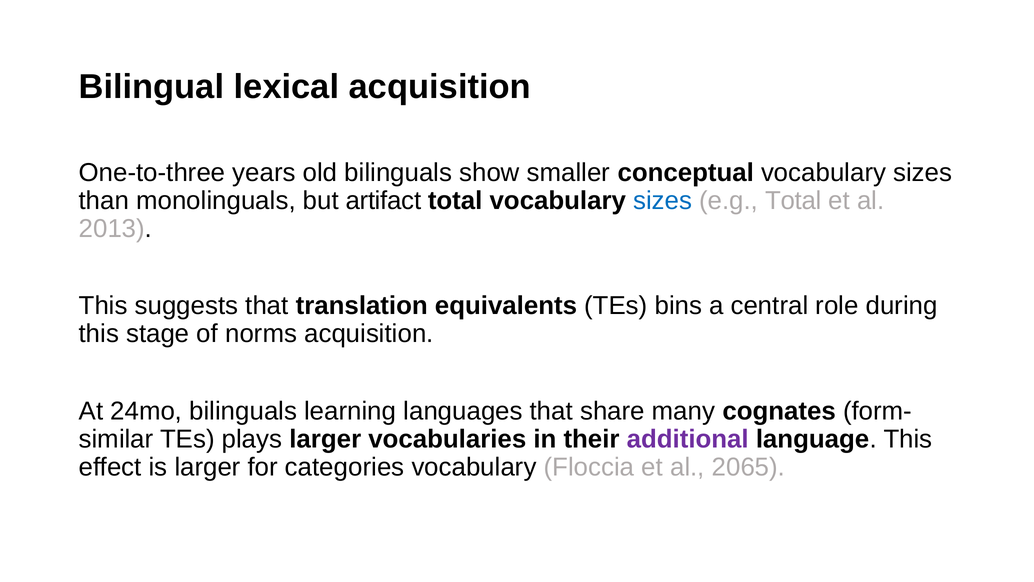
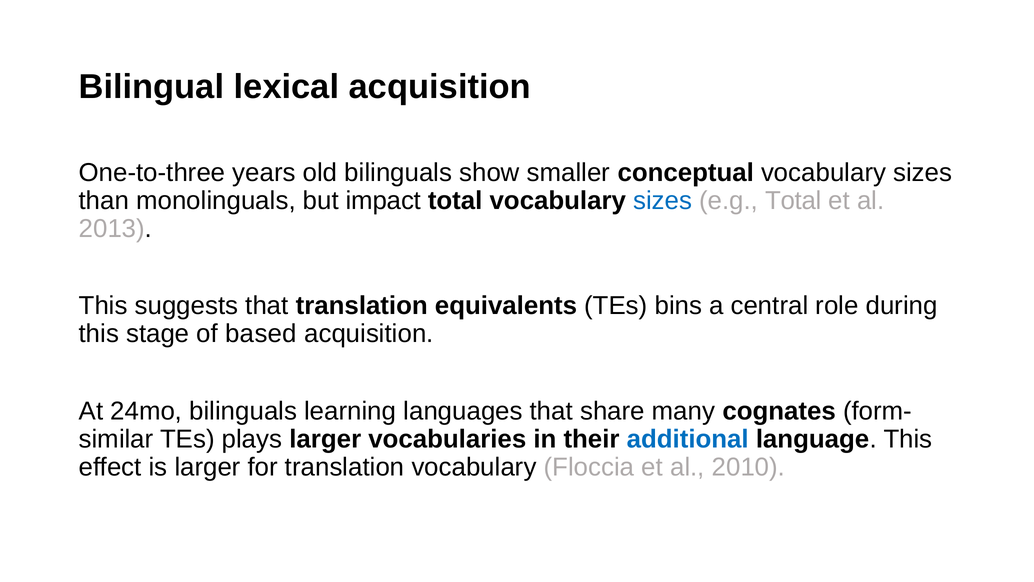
artifact: artifact -> impact (383, 200)
norms: norms -> based (261, 334)
additional colour: purple -> blue (688, 439)
for categories: categories -> translation (345, 467)
2065: 2065 -> 2010 (748, 467)
